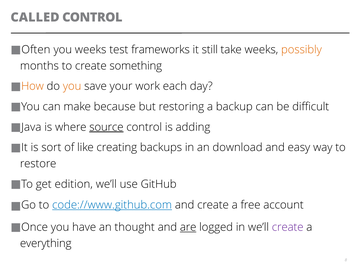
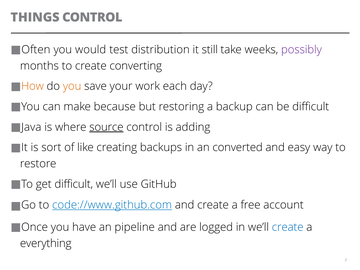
CALLED: CALLED -> THINGS (35, 17)
you weeks: weeks -> would (91, 50)
frameworks: frameworks -> distribution (160, 50)
possibly colour: orange -> purple (301, 50)
something: something -> converting (136, 66)
download: download -> converted (238, 147)
get edition: edition -> difficult (74, 184)
thought: thought -> pipeline (135, 227)
are underline: present -> none (188, 227)
create colour: purple -> blue (288, 227)
